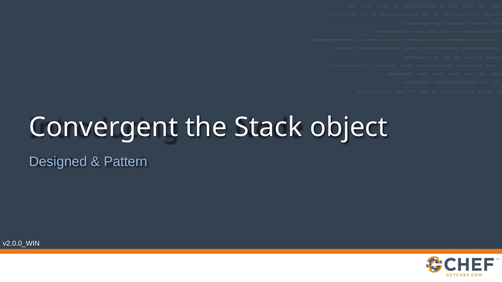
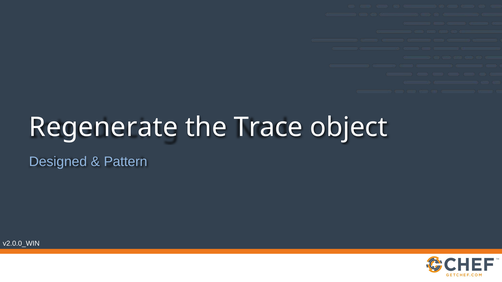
Convergent: Convergent -> Regenerate (104, 127)
Stack: Stack -> Trace (268, 127)
